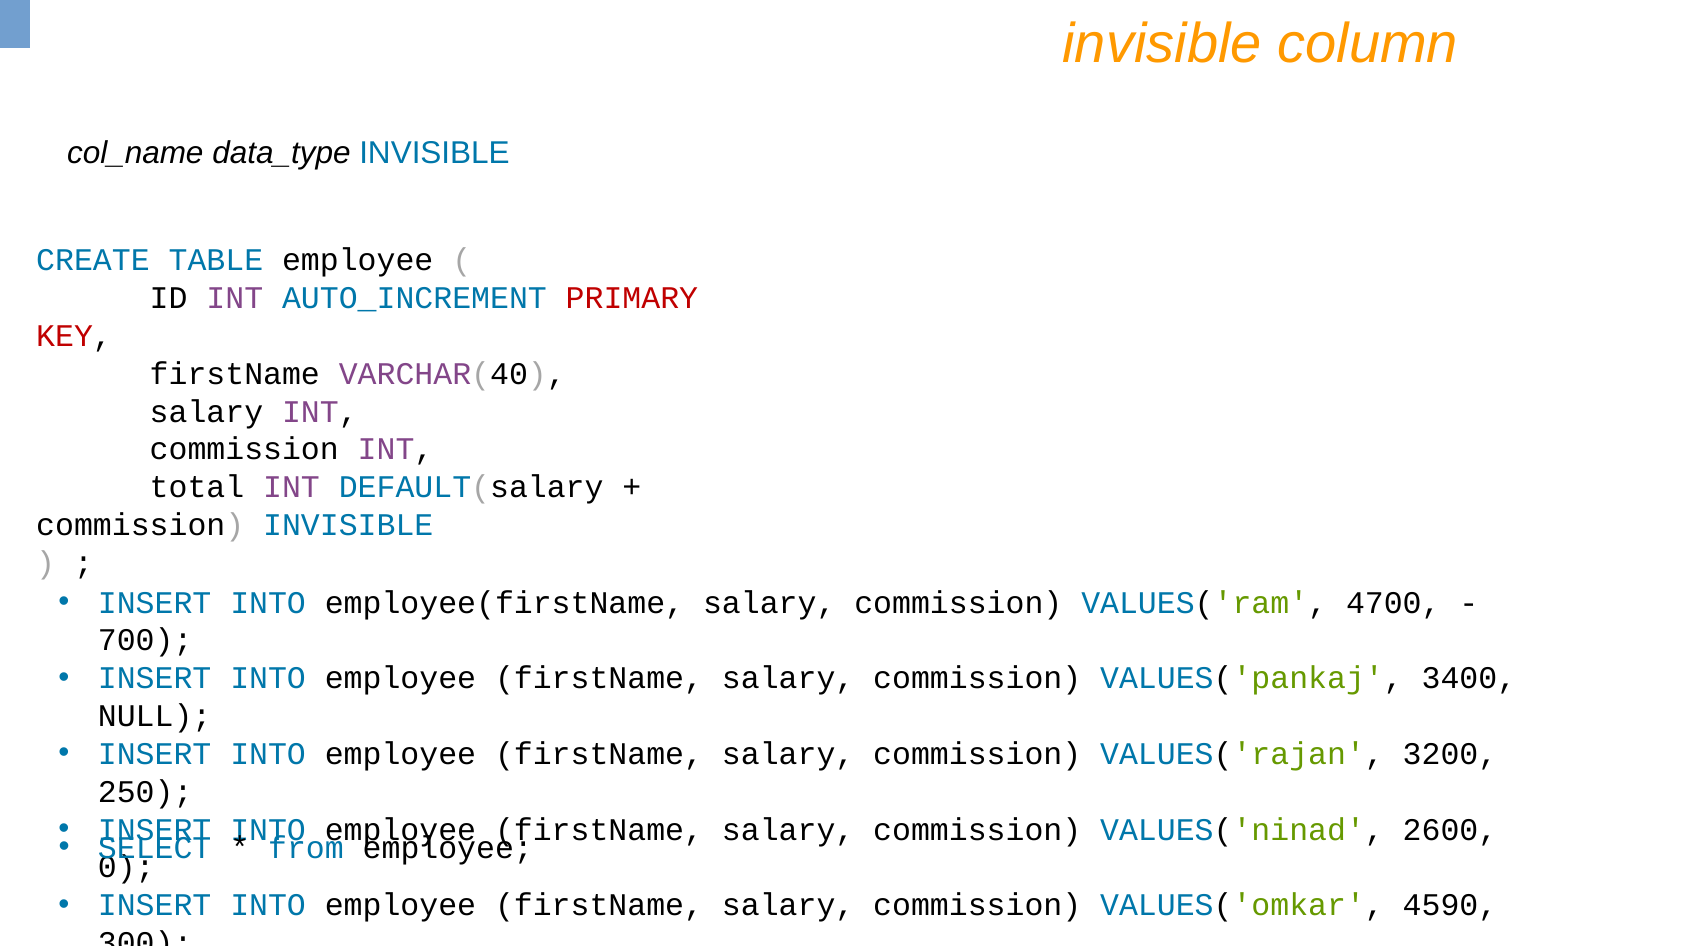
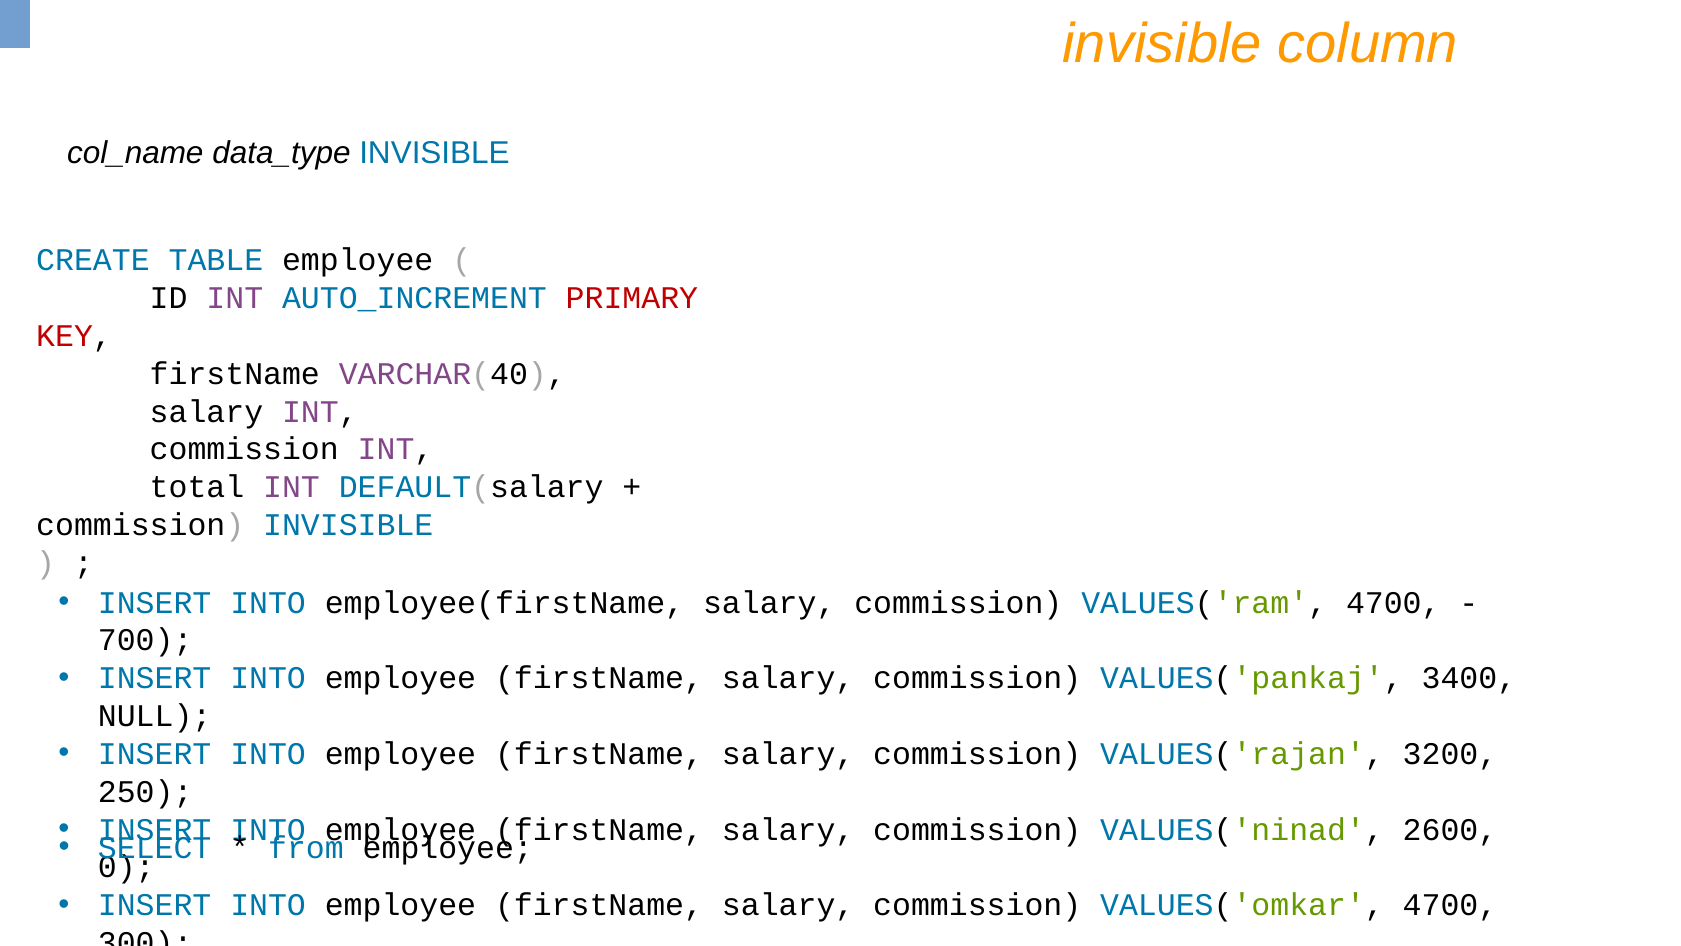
VALUES('omkar 4590: 4590 -> 4700 (1450, 905)
